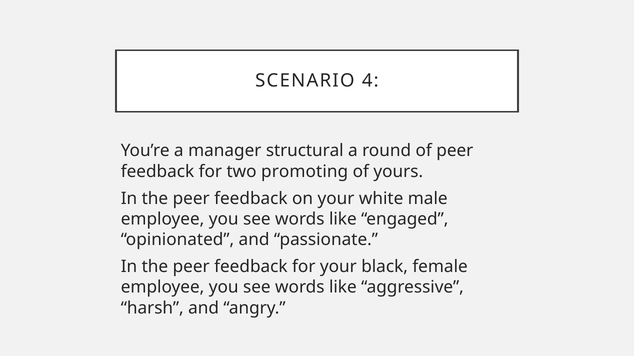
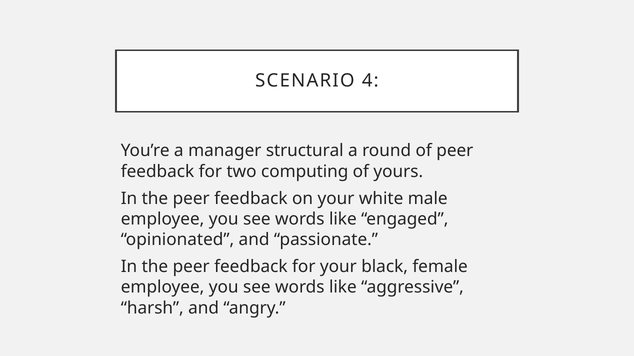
promoting: promoting -> computing (305, 172)
